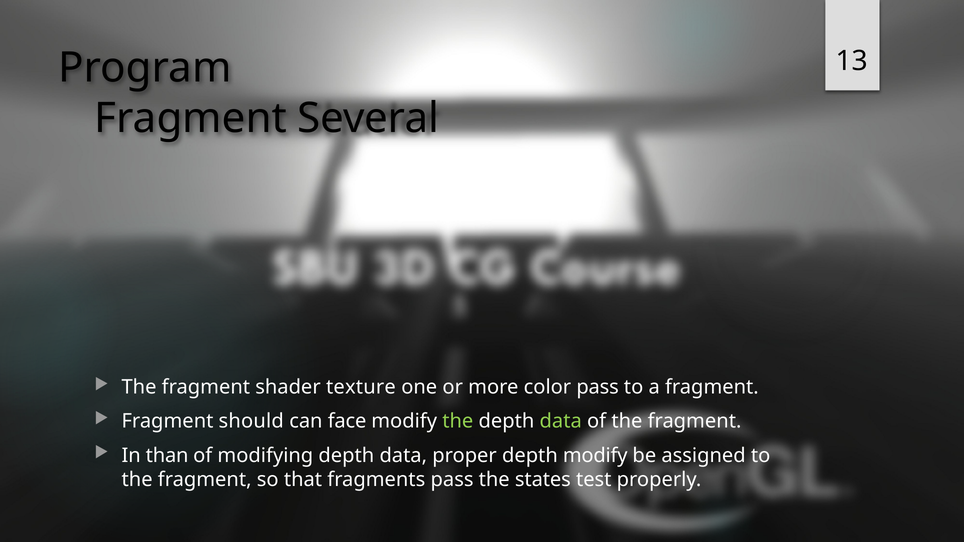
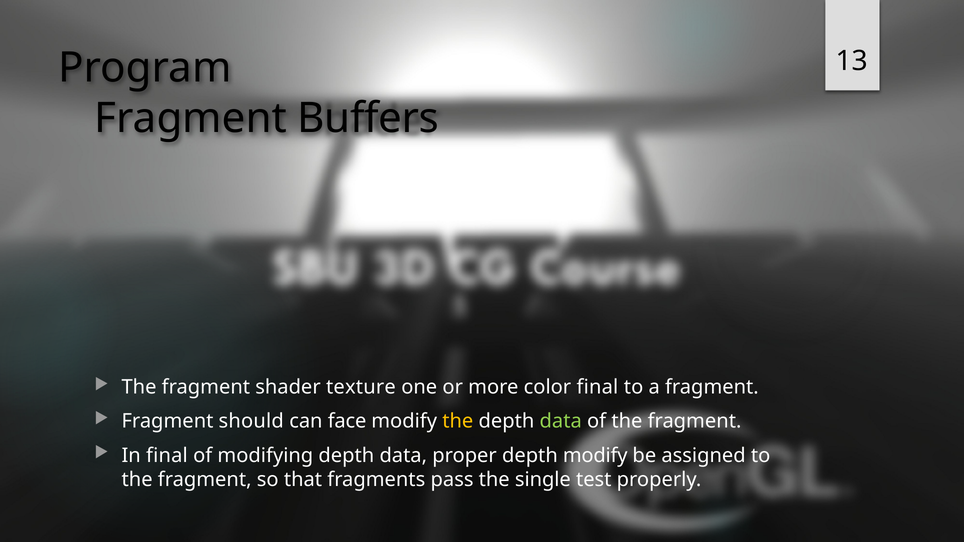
Several: Several -> Buffers (368, 118)
color pass: pass -> final (597, 387)
the colour: light green -> yellow (458, 421)
In than: than -> final (167, 456)
states: states -> single (543, 480)
